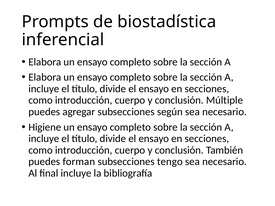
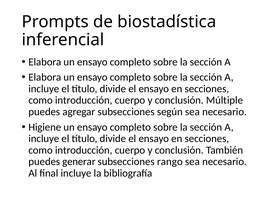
forman: forman -> generar (79, 162)
tengo: tengo -> rango (170, 162)
